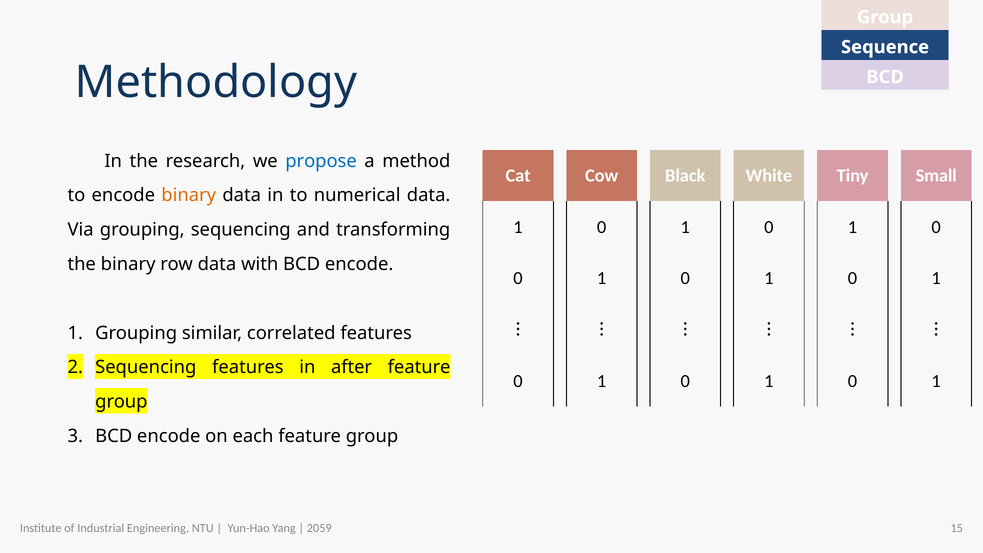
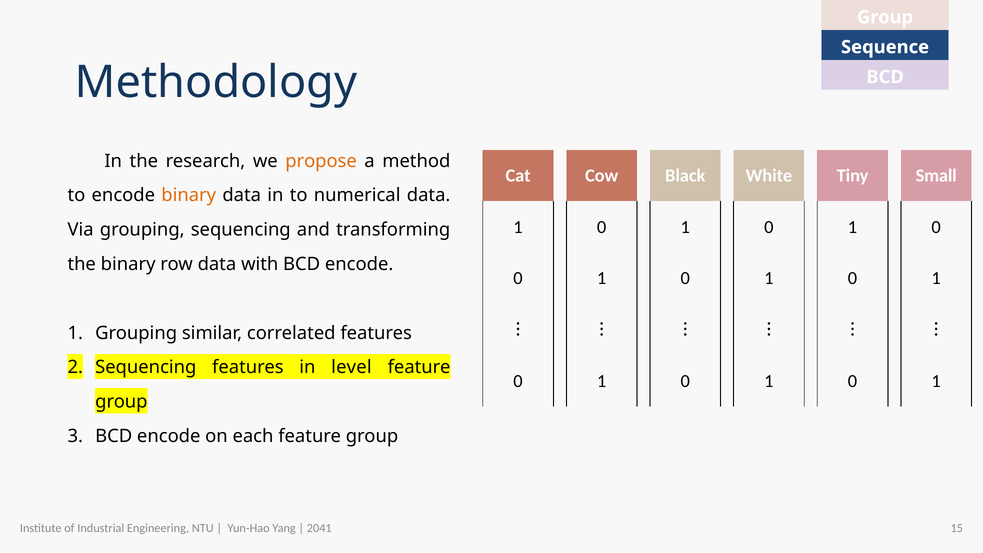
propose colour: blue -> orange (321, 161)
after: after -> level (351, 367)
2059: 2059 -> 2041 (319, 528)
